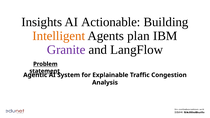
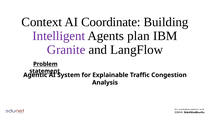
Insights: Insights -> Context (42, 22)
Actionable: Actionable -> Coordinate (111, 22)
Intelligent colour: orange -> purple (59, 36)
